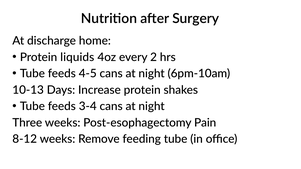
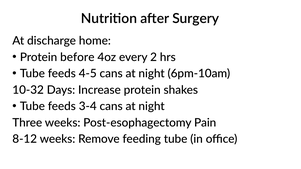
liquids: liquids -> before (77, 57)
10-13: 10-13 -> 10-32 (28, 90)
